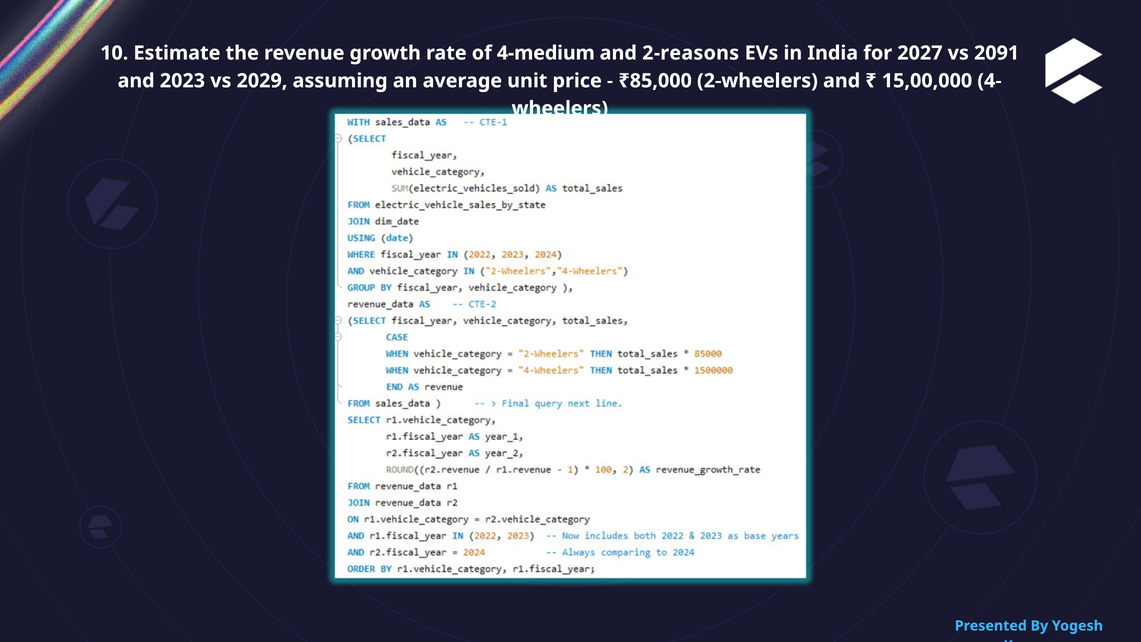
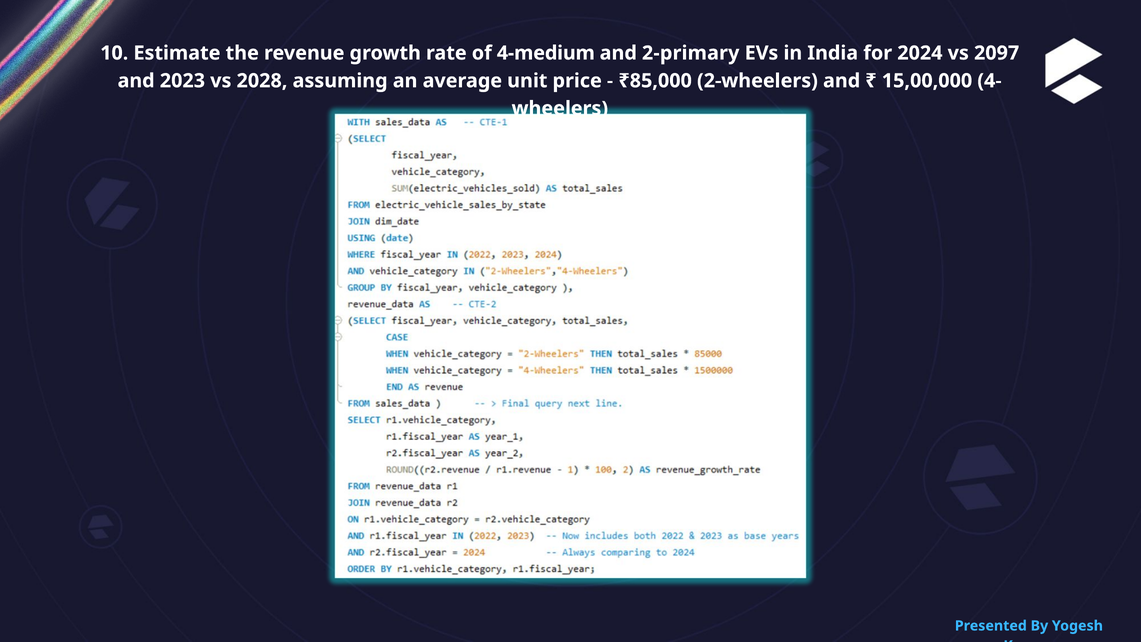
2-reasons: 2-reasons -> 2-primary (691, 53)
2027: 2027 -> 2024 (920, 53)
2091: 2091 -> 2097 (997, 53)
2029: 2029 -> 2028 (262, 81)
